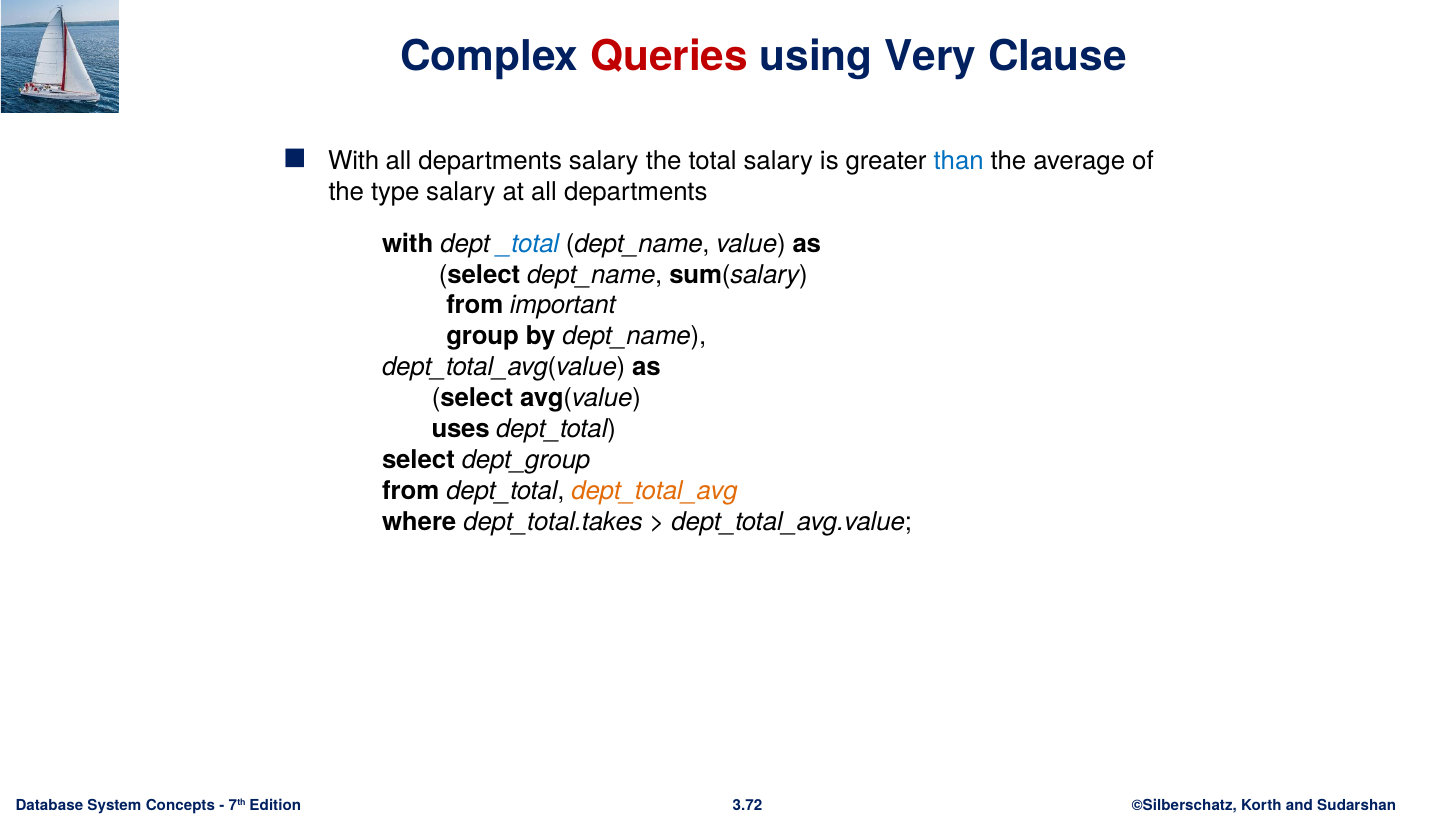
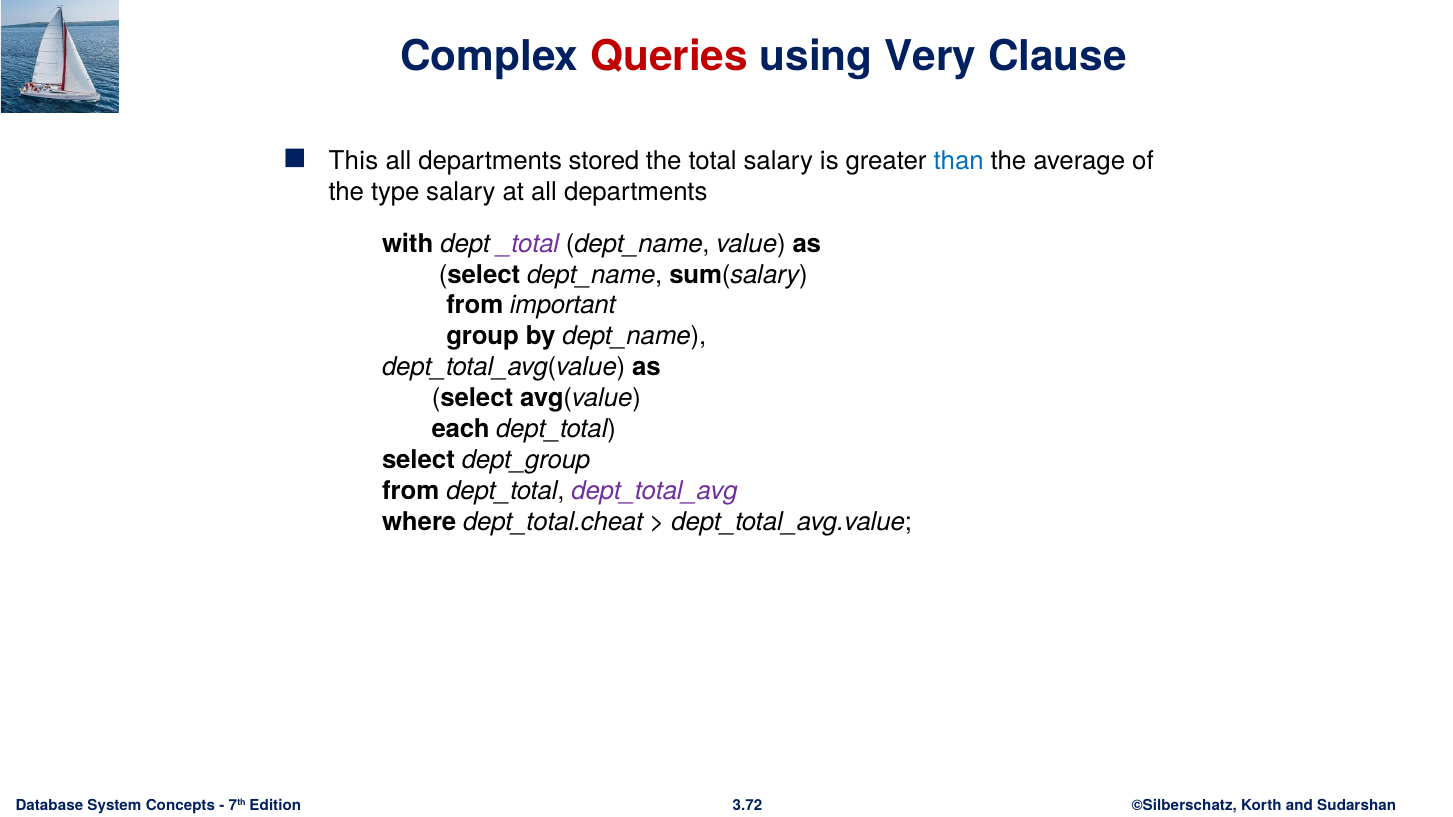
With: With -> This (353, 161)
departments salary: salary -> stored (604, 161)
_total colour: blue -> purple (528, 244)
uses: uses -> each (461, 429)
dept_total_avg colour: orange -> purple (655, 491)
dept_total.takes: dept_total.takes -> dept_total.cheat (553, 522)
